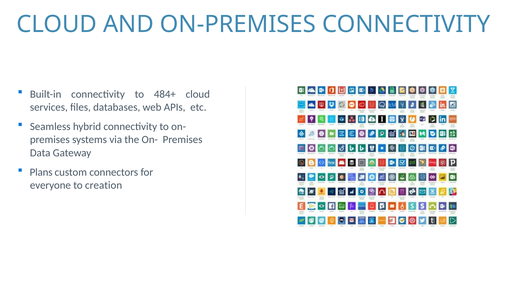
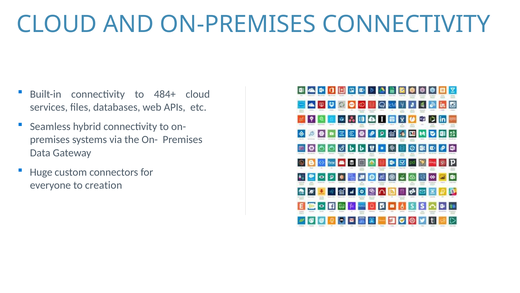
Plans: Plans -> Huge (41, 172)
